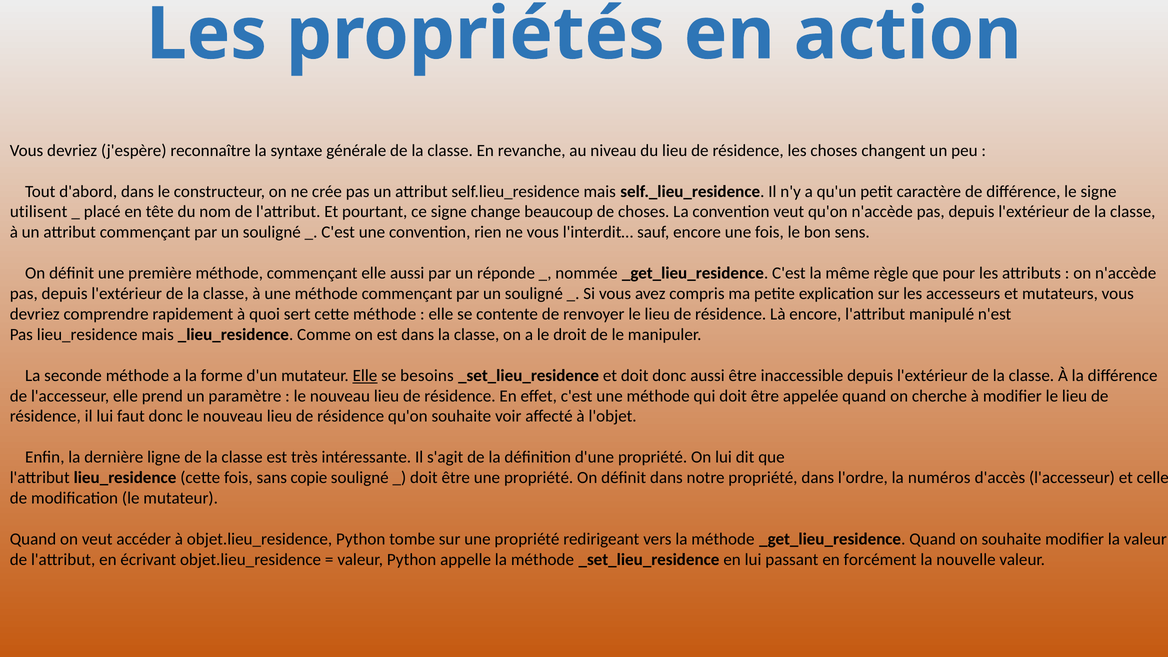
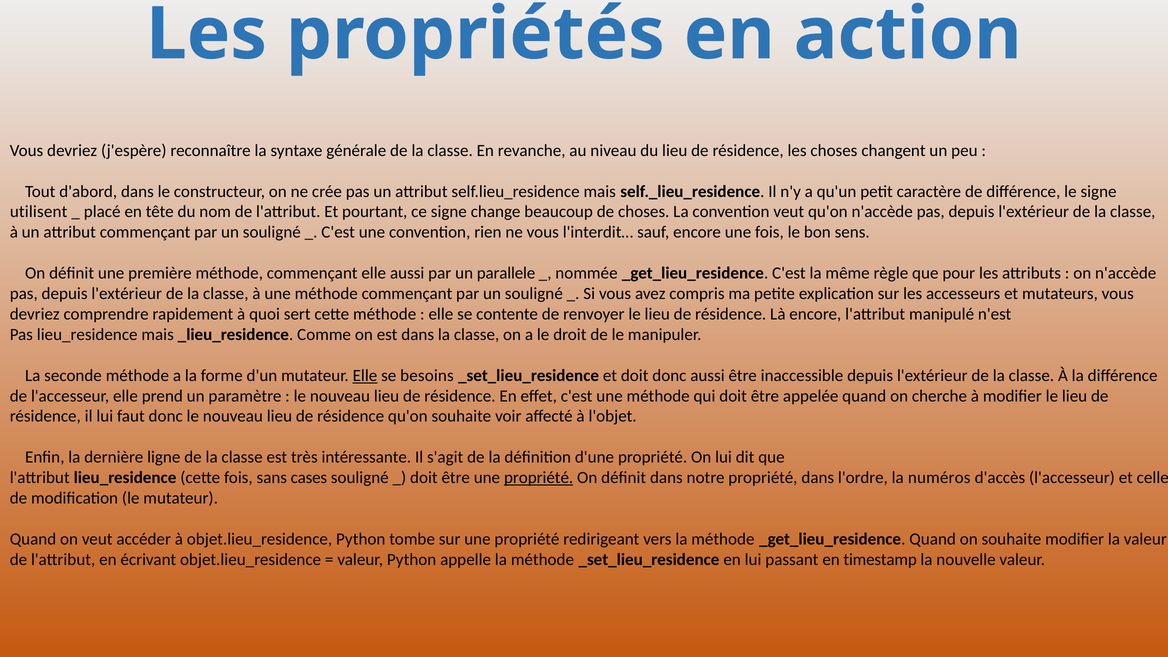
réponde: réponde -> parallele (506, 273)
copie: copie -> cases (309, 478)
propriété underline: none -> present (539, 478)
forcément: forcément -> timestamp (880, 560)
